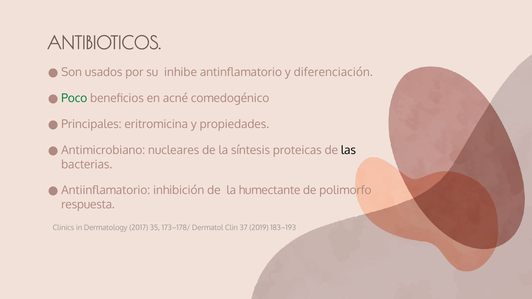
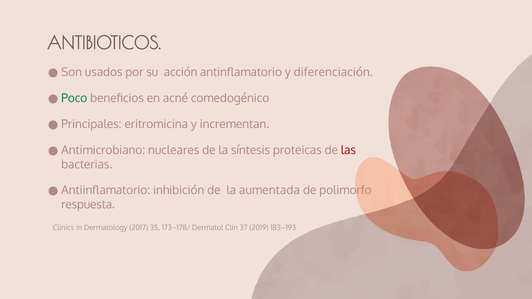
inhibe: inhibe -> acción (181, 72)
propiedades: propiedades -> incrementan (234, 124)
las colour: black -> red (348, 150)
humectante: humectante -> aumentada (269, 191)
